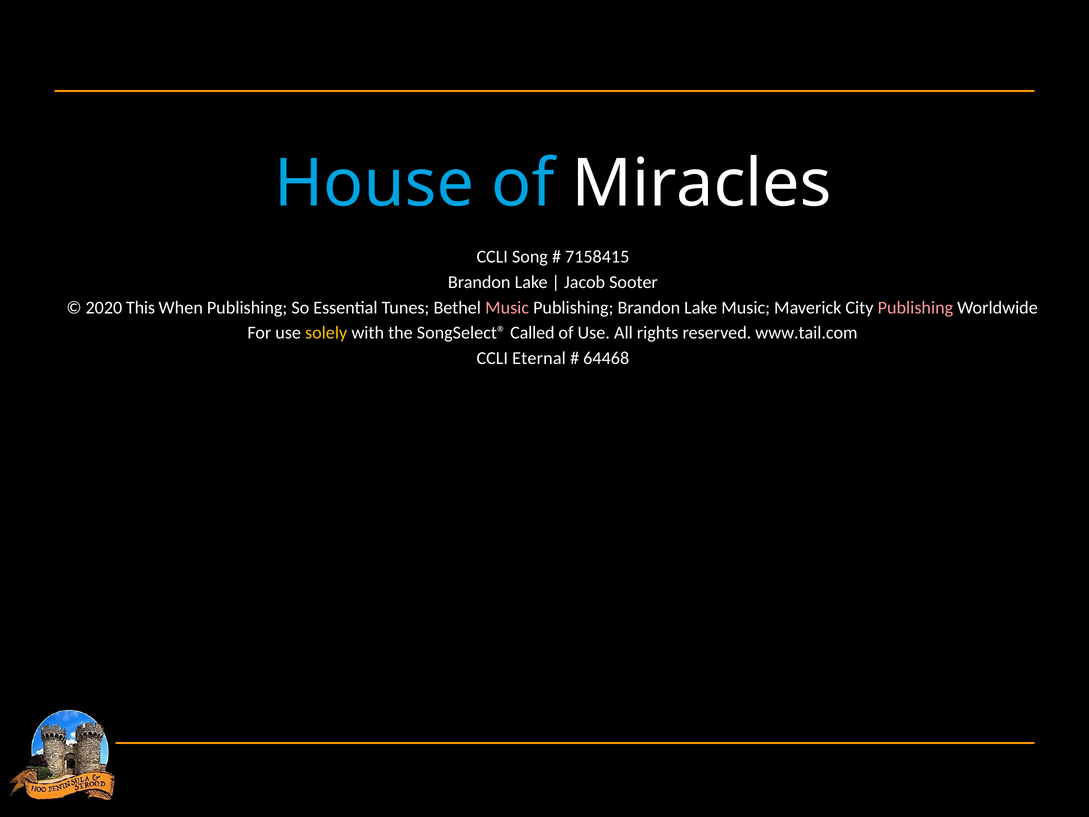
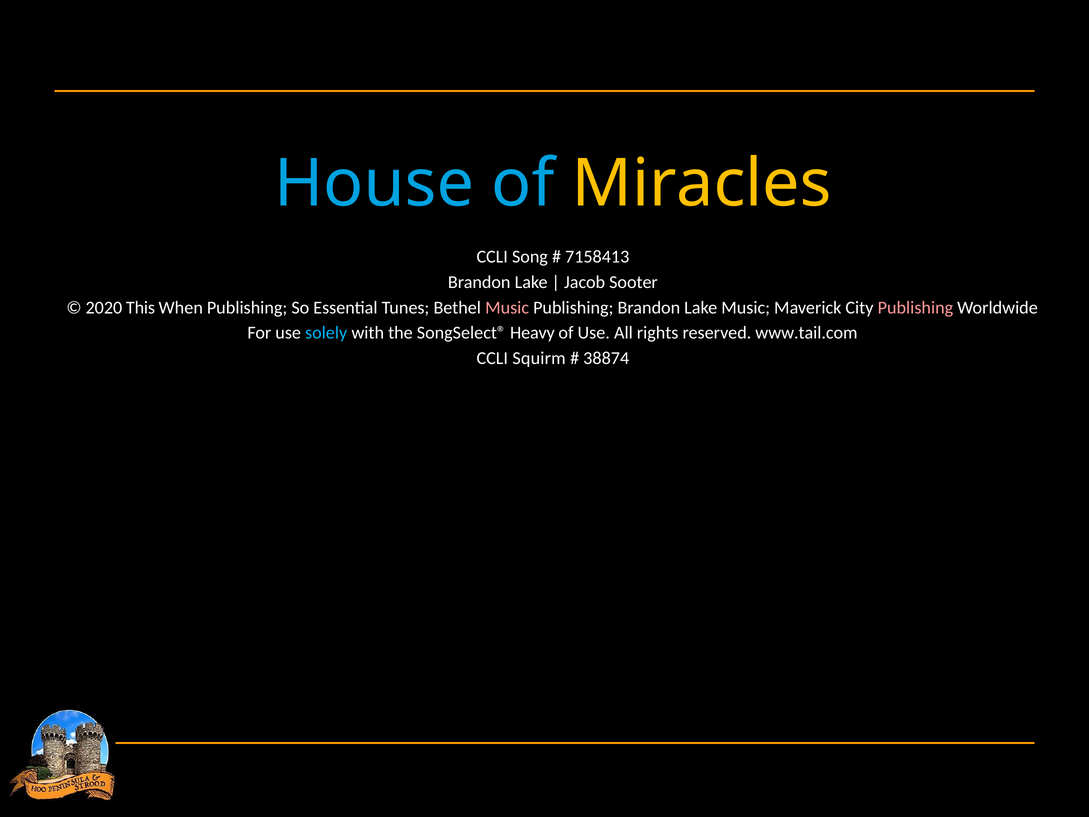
Miracles colour: white -> yellow (702, 184)
7158415: 7158415 -> 7158413 (597, 257)
solely colour: yellow -> light blue (326, 333)
Called: Called -> Heavy (532, 333)
Eternal: Eternal -> Squirm (539, 358)
64468: 64468 -> 38874 (606, 358)
